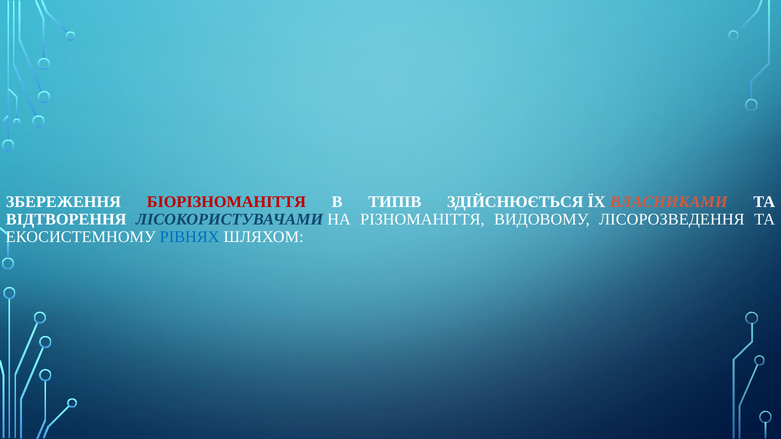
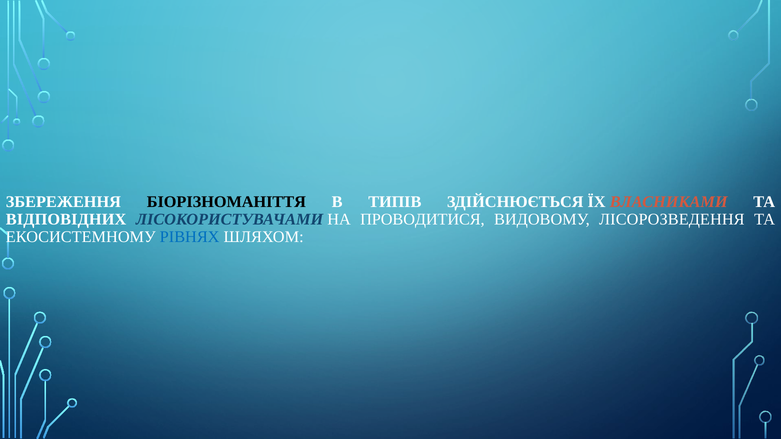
БІОРІЗНОМАНІТТЯ colour: red -> black (226, 202)
ВІДТВОРЕННЯ: ВІДТВОРЕННЯ -> ВІДПОВІДНИХ (66, 220)
РІЗНОМАНІТТЯ: РІЗНОМАНІТТЯ -> ПРОВОДИТИСЯ (422, 220)
